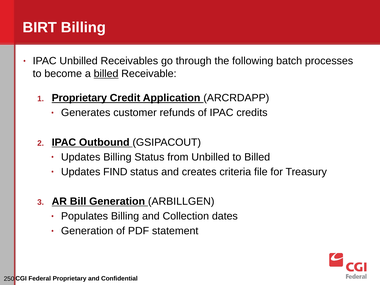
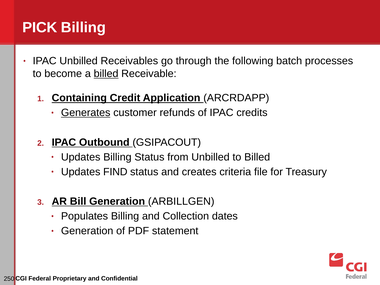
BIRT: BIRT -> PICK (40, 27)
Proprietary: Proprietary -> Containing (79, 98)
Generates underline: none -> present (86, 113)
